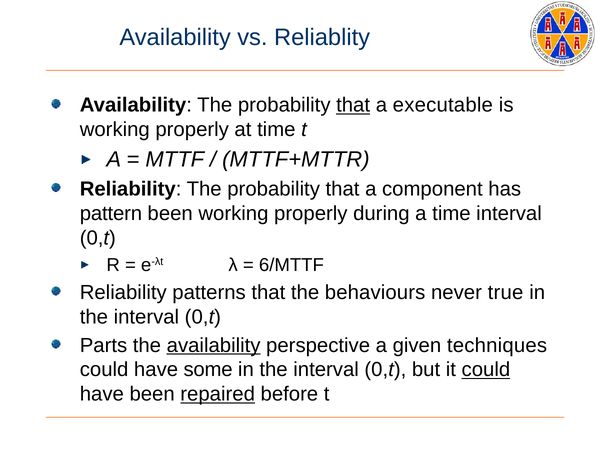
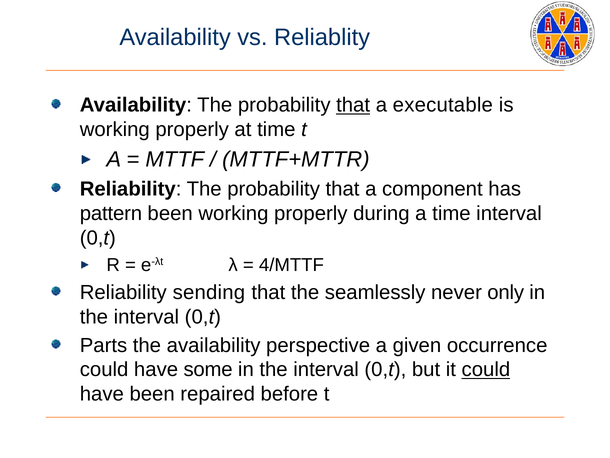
6/MTTF: 6/MTTF -> 4/MTTF (291, 265)
patterns: patterns -> sending (209, 292)
behaviours: behaviours -> seamlessly (375, 292)
true: true -> only (506, 292)
availability underline: present -> none (214, 345)
techniques: techniques -> occurrence (497, 345)
repaired underline: present -> none (218, 394)
